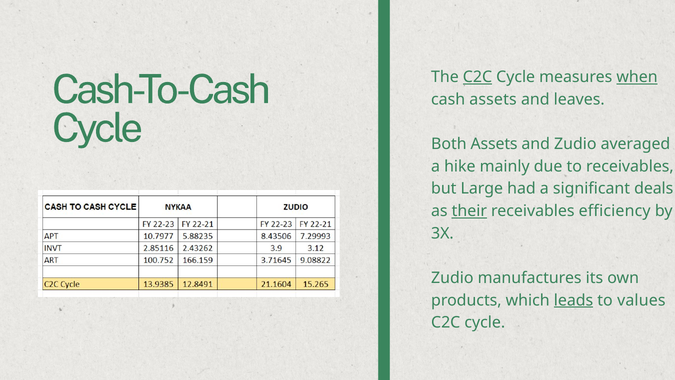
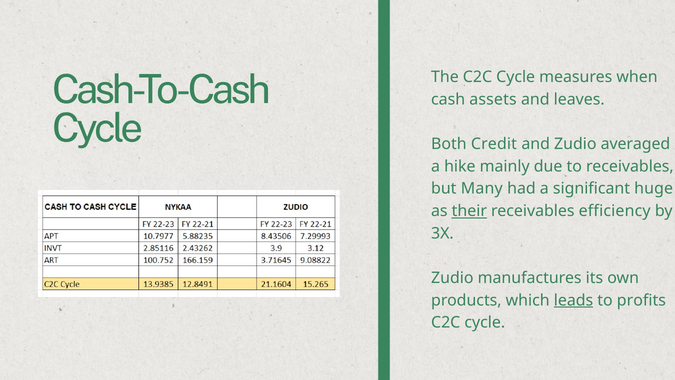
C2C underline: present -> none (477, 77)
when underline: present -> none (637, 77)
Both Assets: Assets -> Credit (494, 144)
Large: Large -> Many (482, 188)
deals: deals -> huge (654, 188)
values: values -> profits (641, 300)
